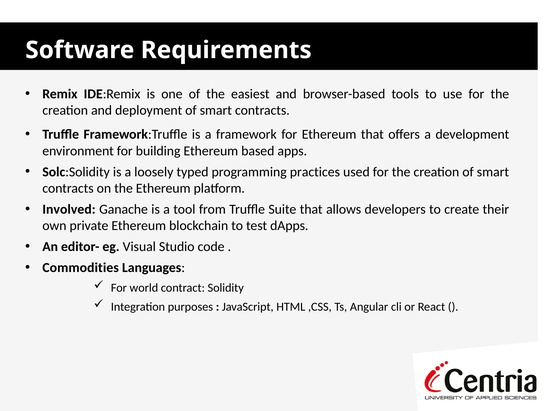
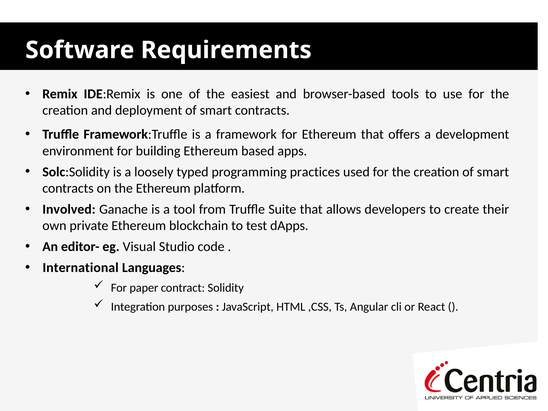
Commodities: Commodities -> International (81, 268)
world: world -> paper (144, 288)
